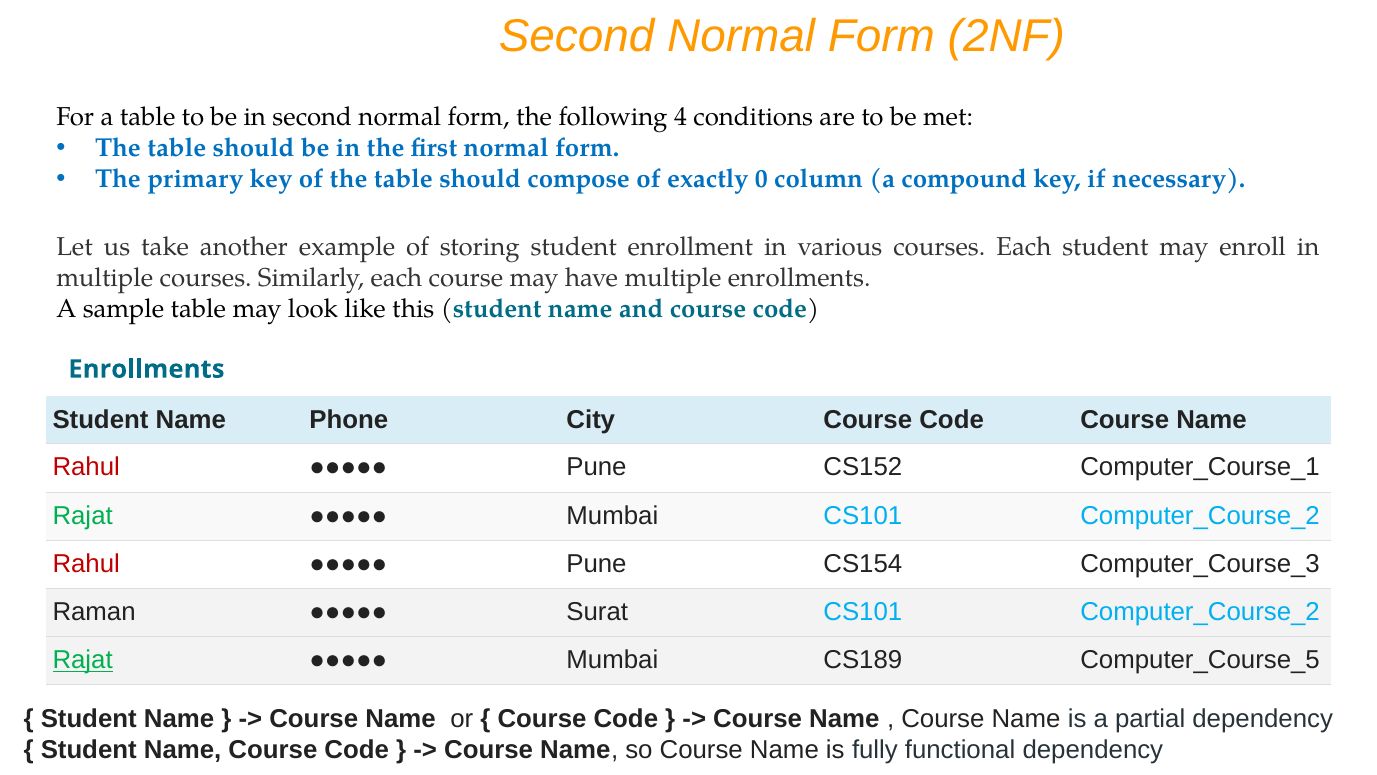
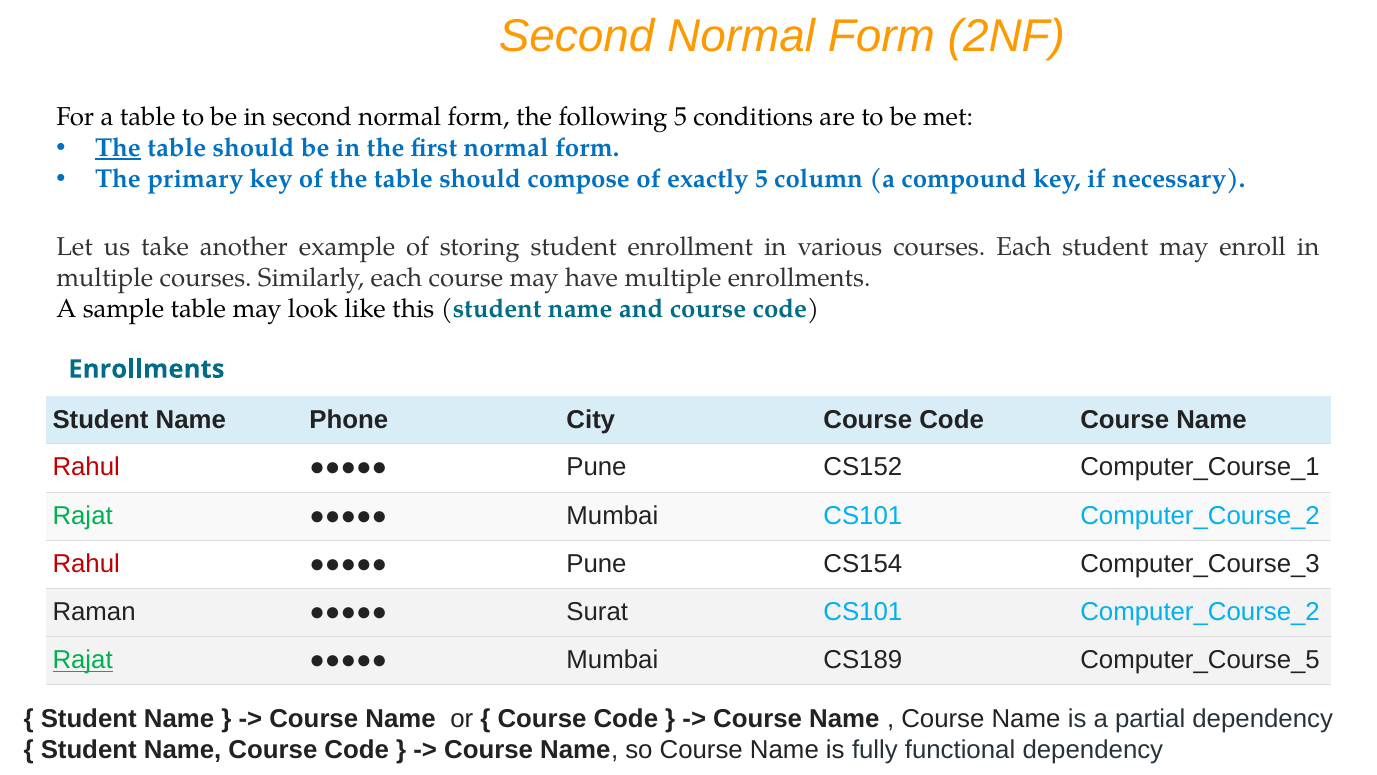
following 4: 4 -> 5 (681, 117)
The underline: none -> present (118, 148)
exactly 0: 0 -> 5 (761, 179)
